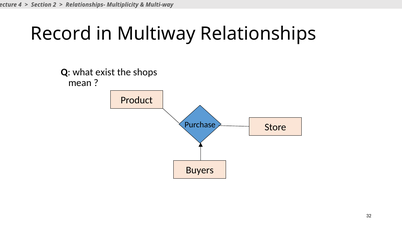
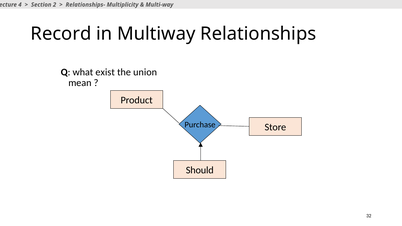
shops: shops -> union (145, 72)
Buyers: Buyers -> Should (200, 170)
